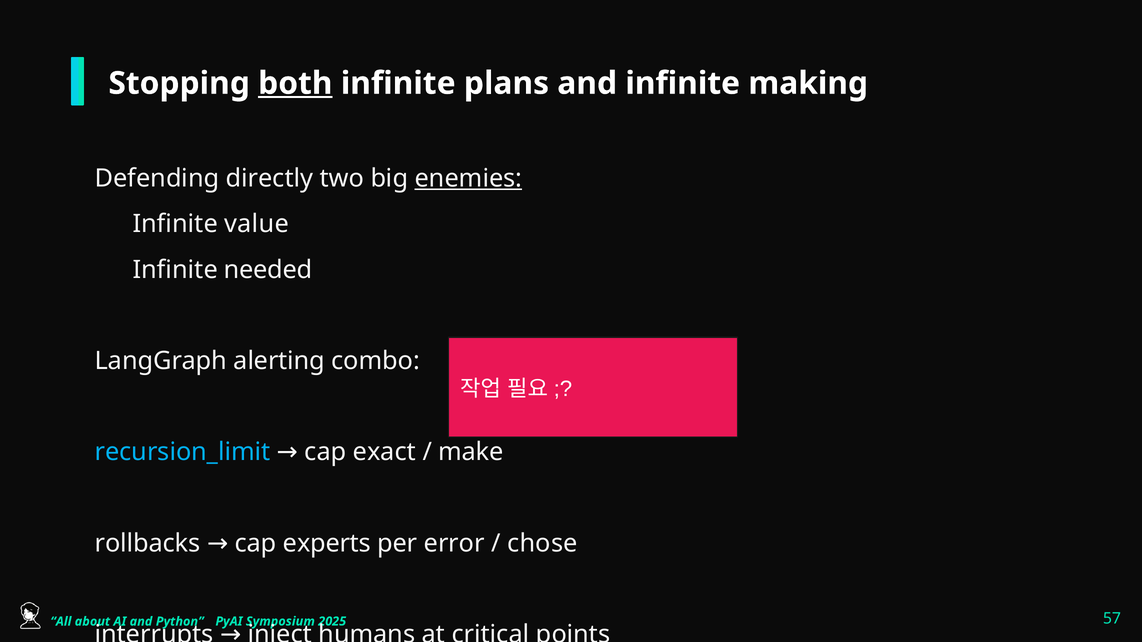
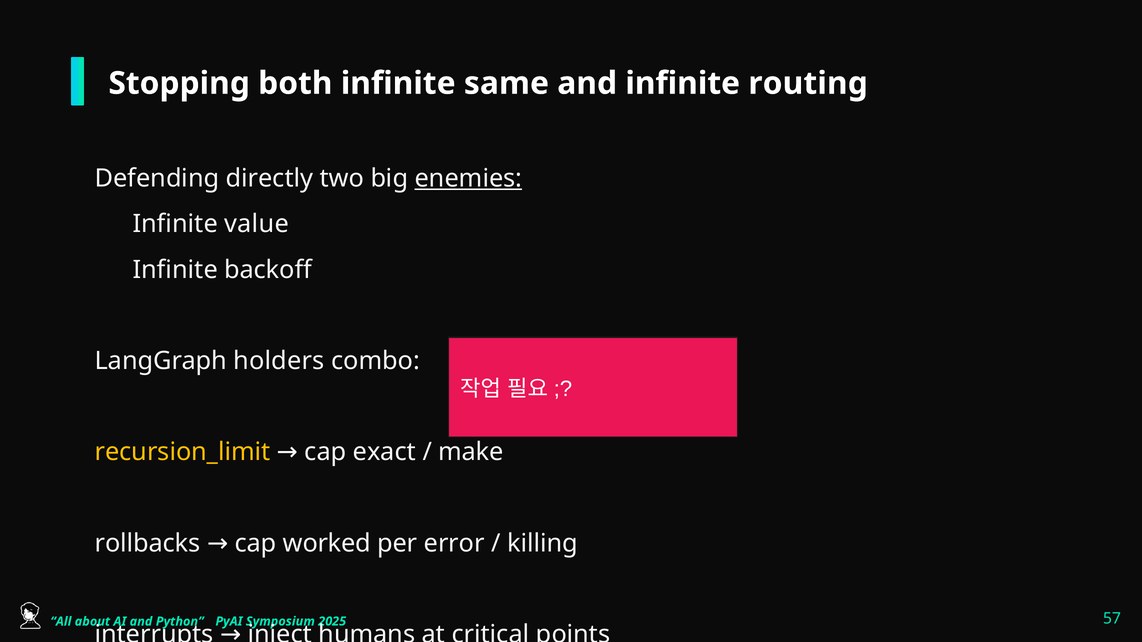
both underline: present -> none (295, 83)
plans: plans -> same (506, 83)
making: making -> routing (808, 83)
needed: needed -> backoff (268, 270)
alerting: alerting -> holders (279, 361)
recursion_limit colour: light blue -> yellow (183, 452)
experts: experts -> worked (327, 544)
chose: chose -> killing (543, 544)
